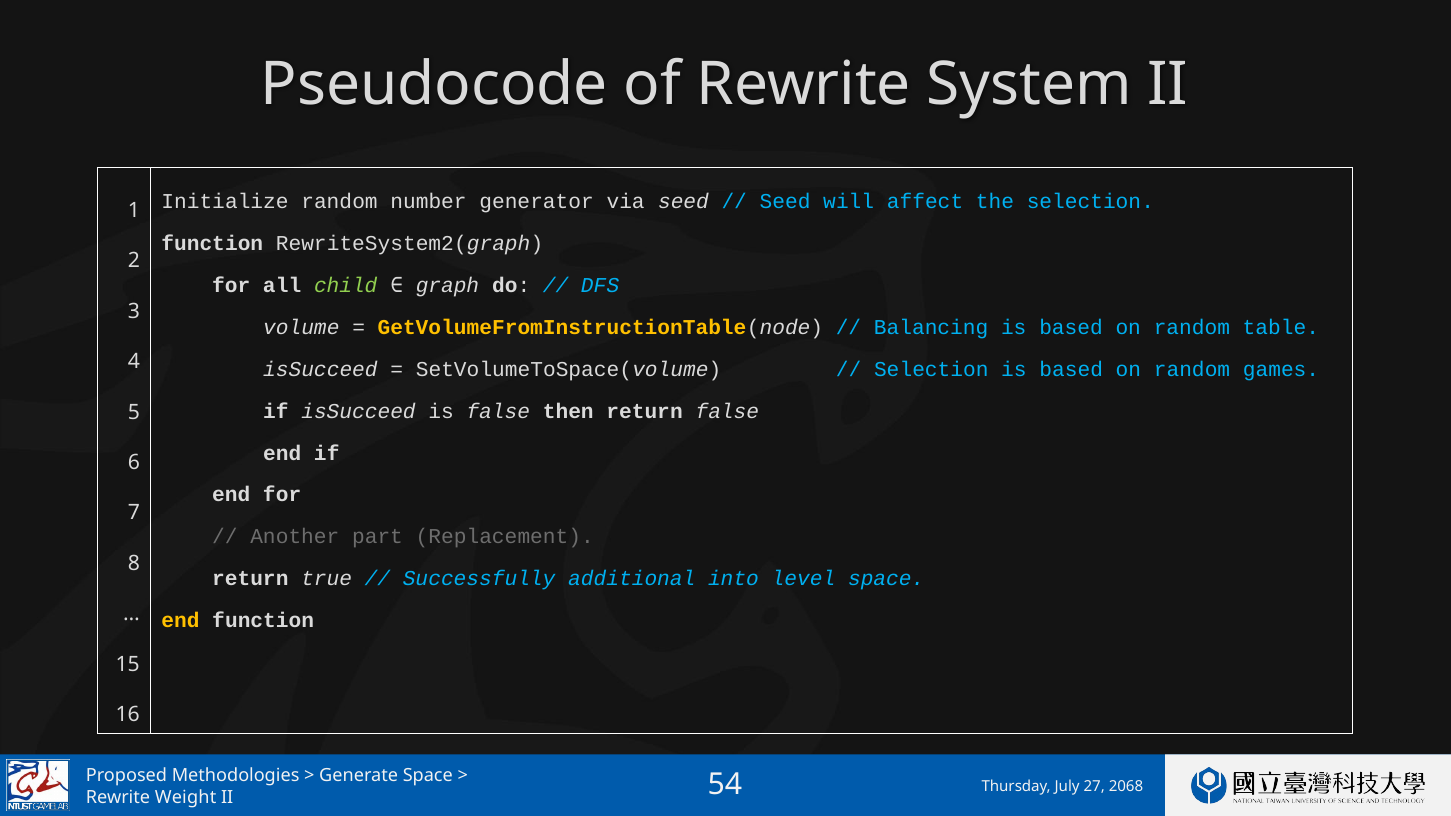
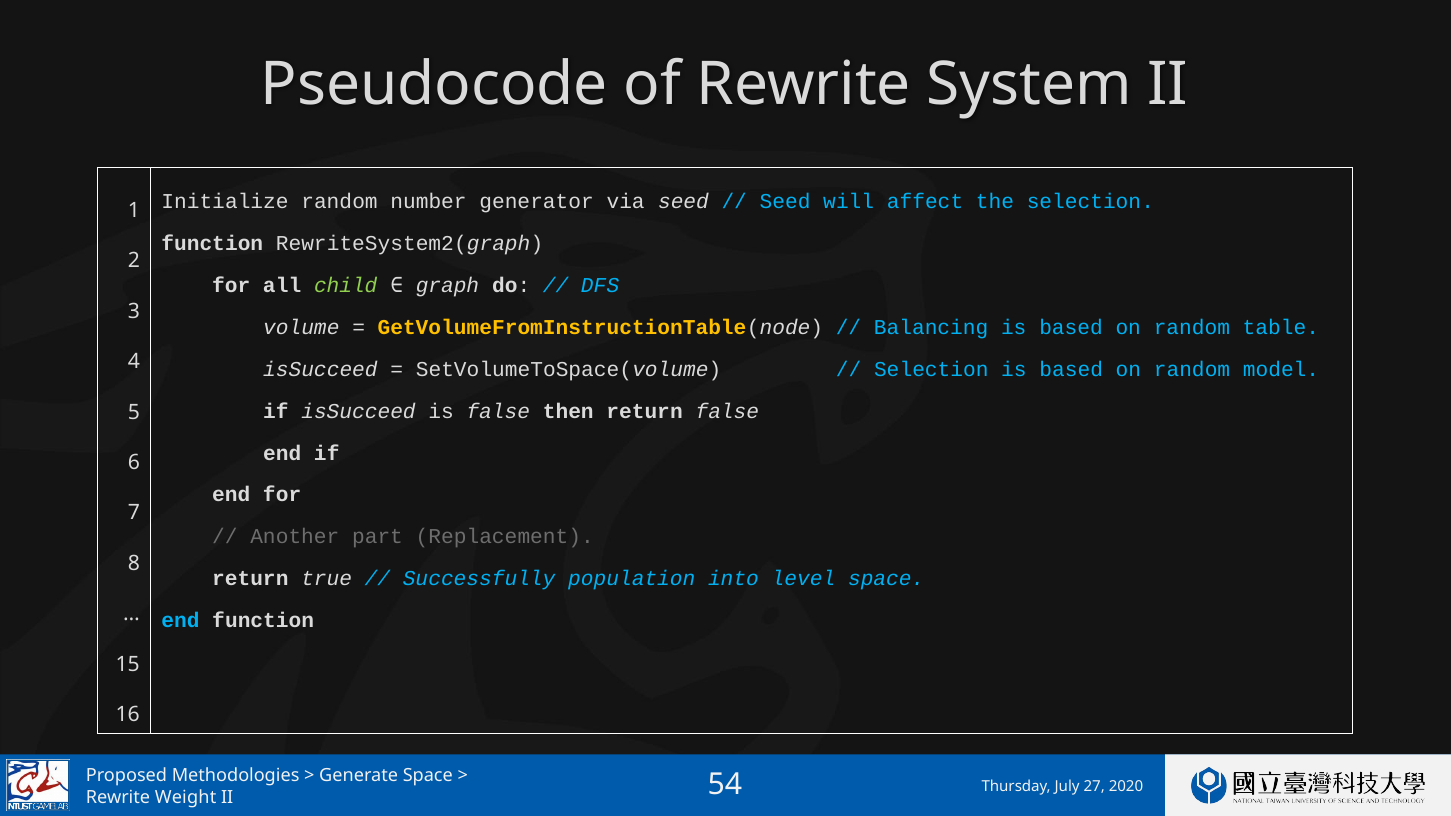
games: games -> model (1281, 369)
additional: additional -> population (632, 579)
end colour: yellow -> light blue (181, 621)
2068: 2068 -> 2020 (1126, 786)
